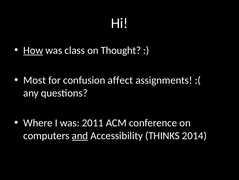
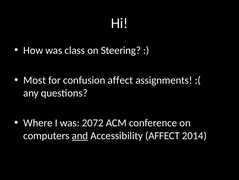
How underline: present -> none (33, 50)
Thought: Thought -> Steering (121, 50)
2011: 2011 -> 2072 (93, 122)
Accessibility THINKS: THINKS -> AFFECT (162, 135)
